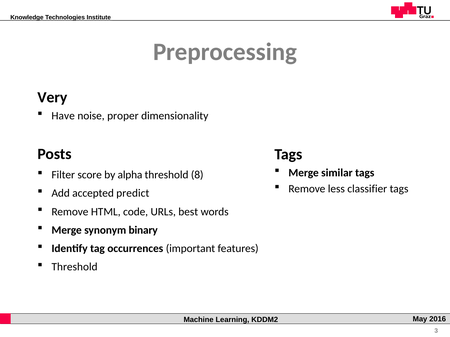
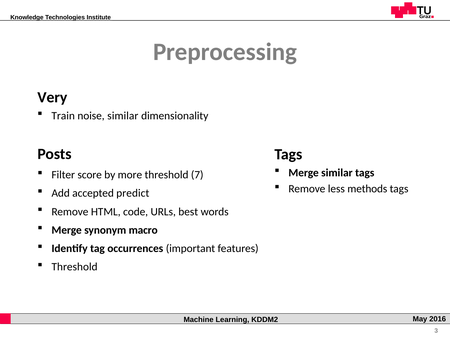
Have: Have -> Train (63, 116)
noise proper: proper -> similar (123, 116)
alpha: alpha -> more (130, 175)
8: 8 -> 7 (197, 175)
classifier: classifier -> methods (367, 189)
binary: binary -> macro (143, 230)
